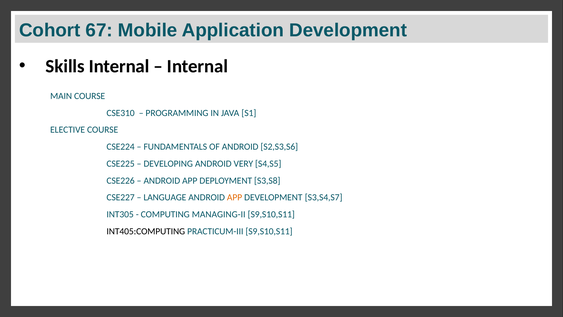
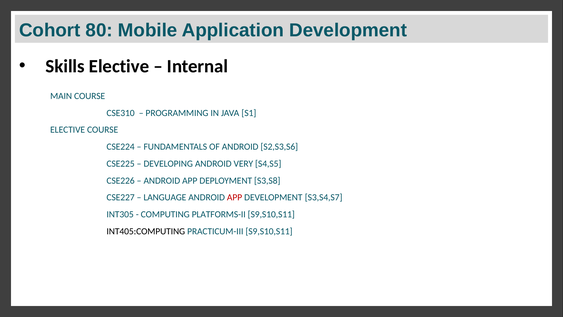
67: 67 -> 80 (99, 30)
Skills Internal: Internal -> Elective (119, 66)
APP colour: orange -> red (235, 197)
MANAGING-II: MANAGING-II -> PLATFORMS-II (219, 214)
